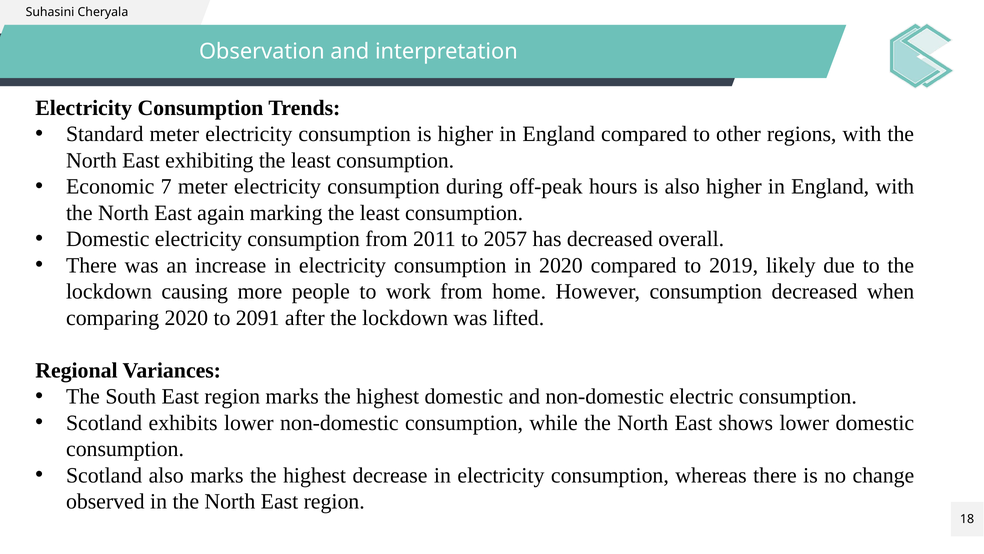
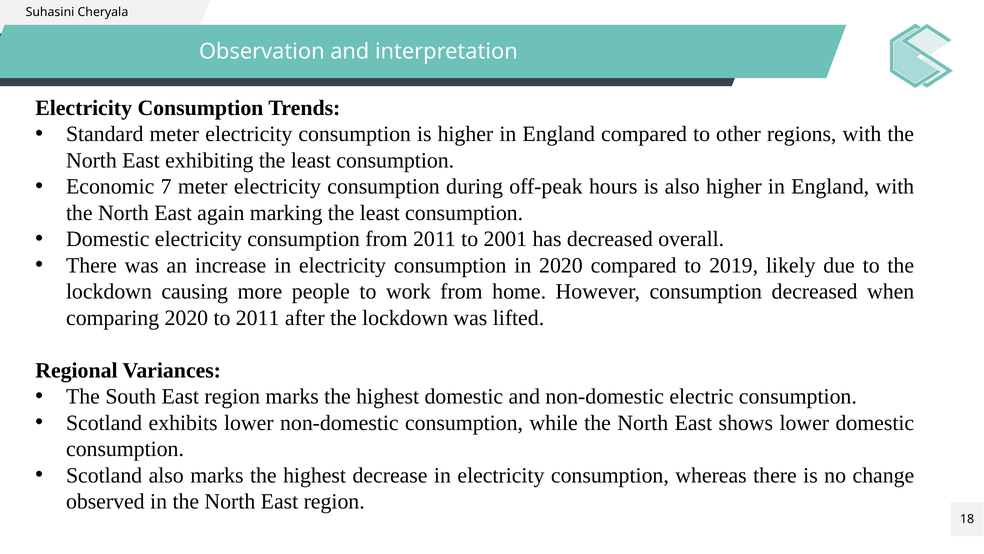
2057: 2057 -> 2001 (505, 239)
to 2091: 2091 -> 2011 (258, 318)
